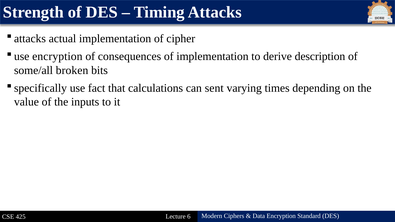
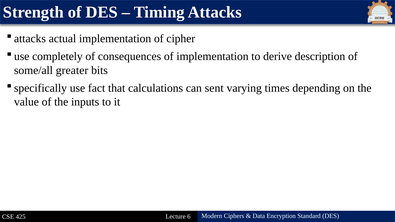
encryption: encryption -> completely (57, 56)
broken: broken -> greater (72, 70)
